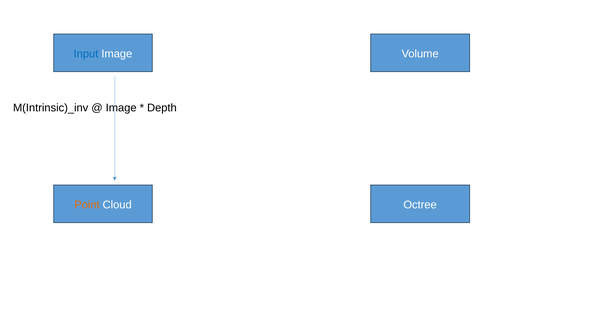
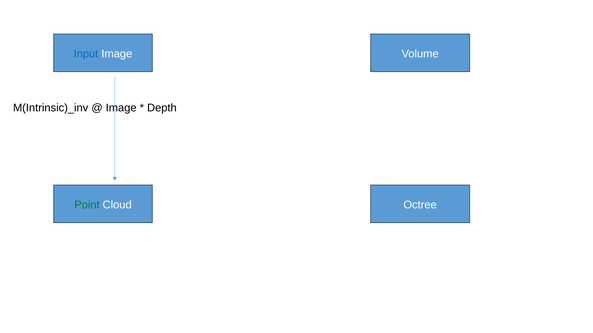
Point colour: orange -> green (87, 205)
